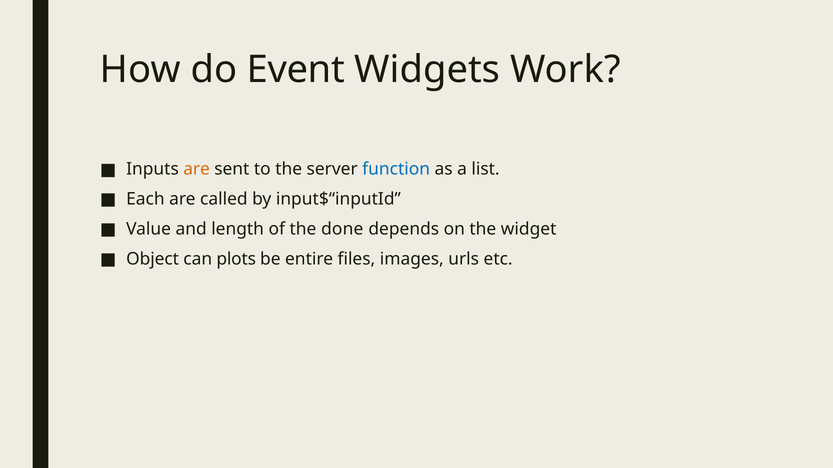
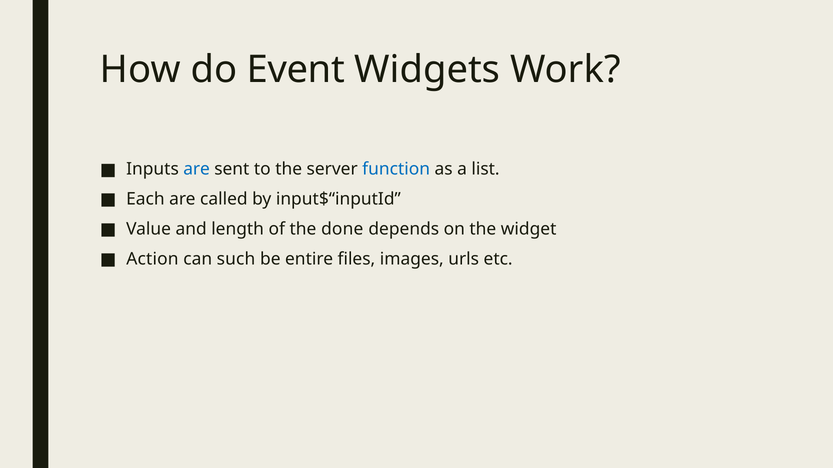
are colour: orange -> blue (197, 169)
Object: Object -> Action (152, 259)
plots: plots -> such (236, 259)
